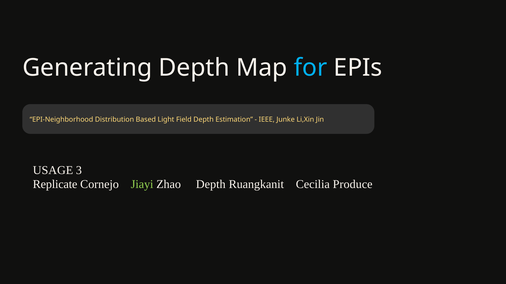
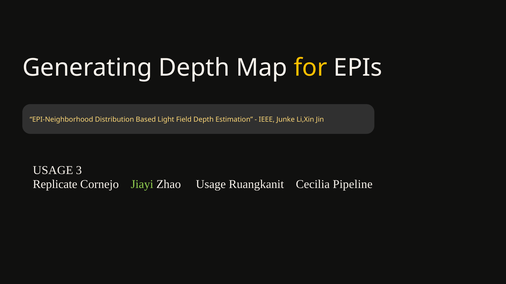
for colour: light blue -> yellow (311, 68)
Zhao Depth: Depth -> Usage (211, 185)
Produce: Produce -> Pipeline (353, 185)
